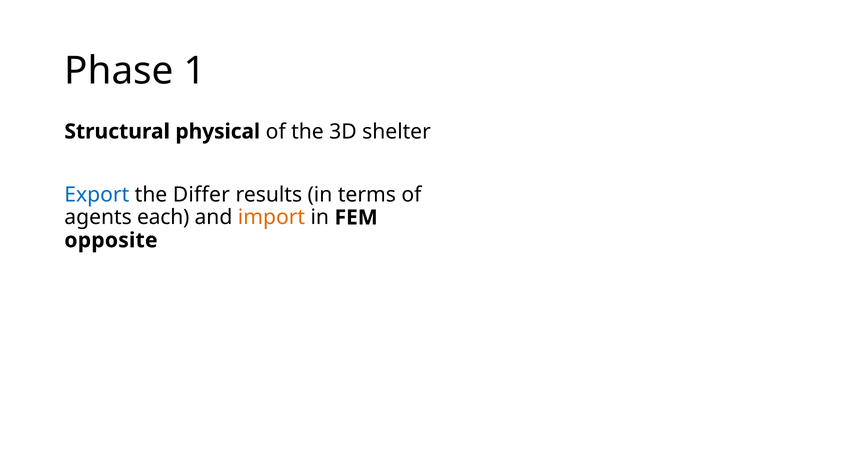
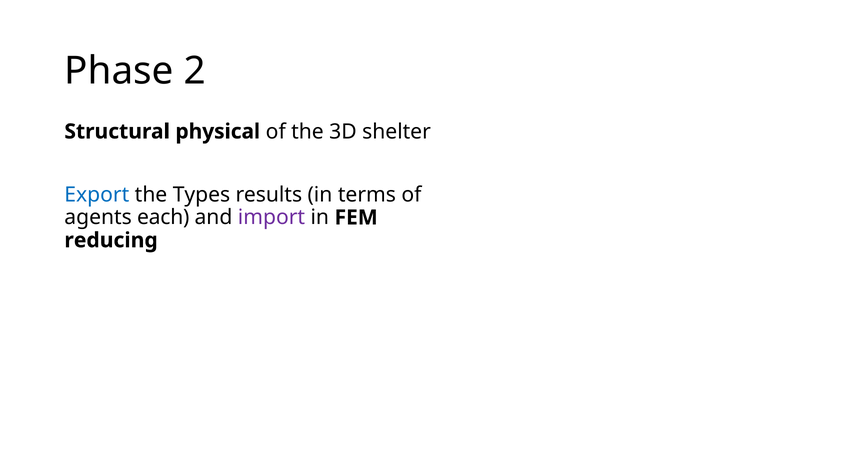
1: 1 -> 2 (195, 71)
Differ: Differ -> Types (201, 195)
import colour: orange -> purple (271, 217)
opposite: opposite -> reducing (111, 240)
